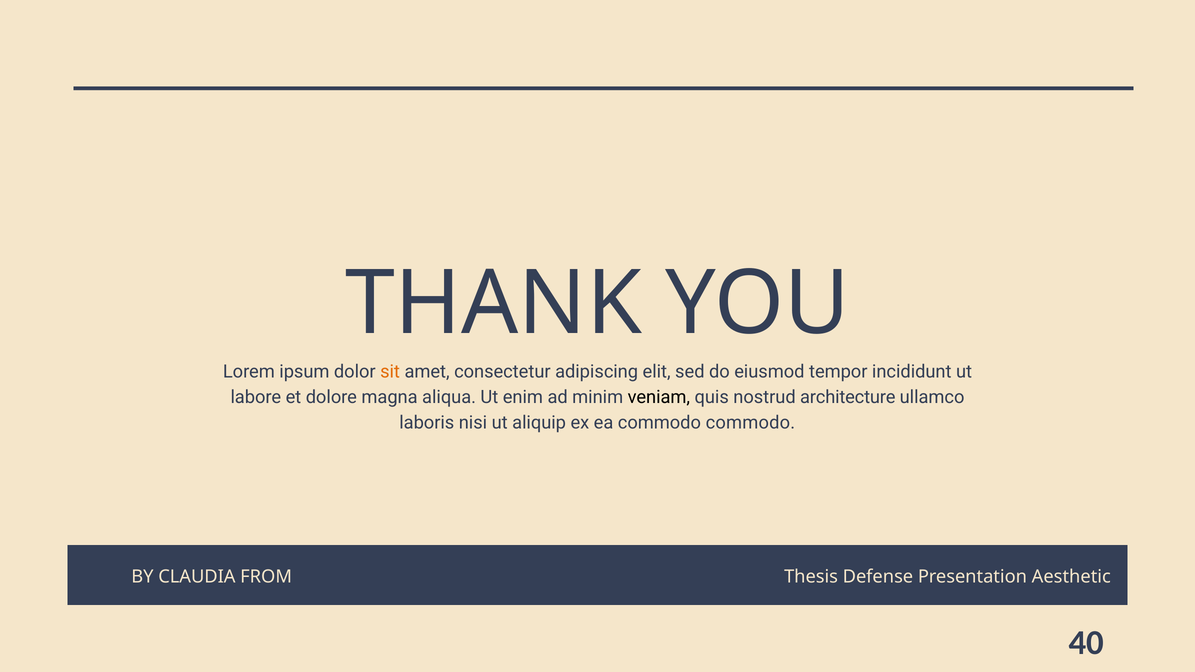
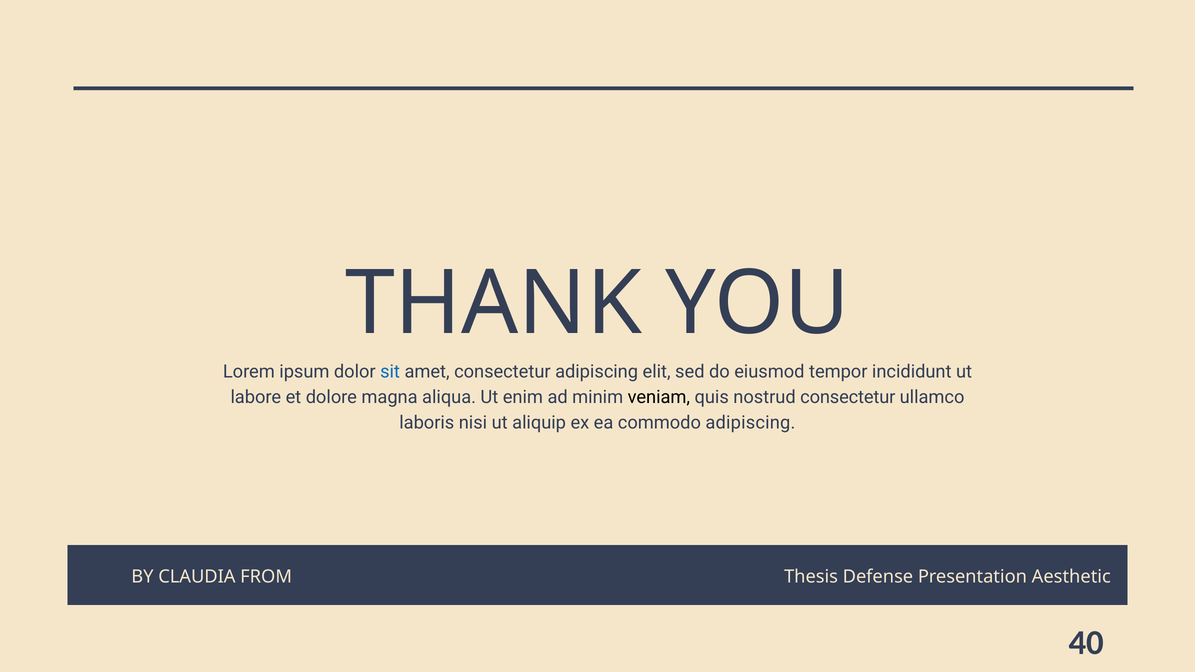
sit colour: orange -> blue (390, 372)
nostrud architecture: architecture -> consectetur (848, 397)
commodo commodo: commodo -> adipiscing (750, 423)
